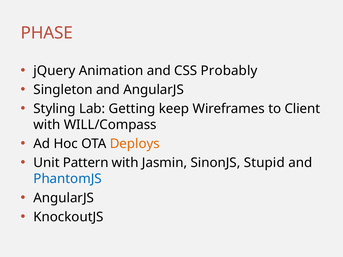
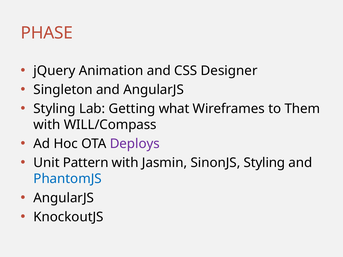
Probably: Probably -> Designer (229, 71)
keep: keep -> what (174, 109)
Client: Client -> Them (302, 109)
Deploys colour: orange -> purple (135, 144)
SinonJS Stupid: Stupid -> Styling (264, 163)
